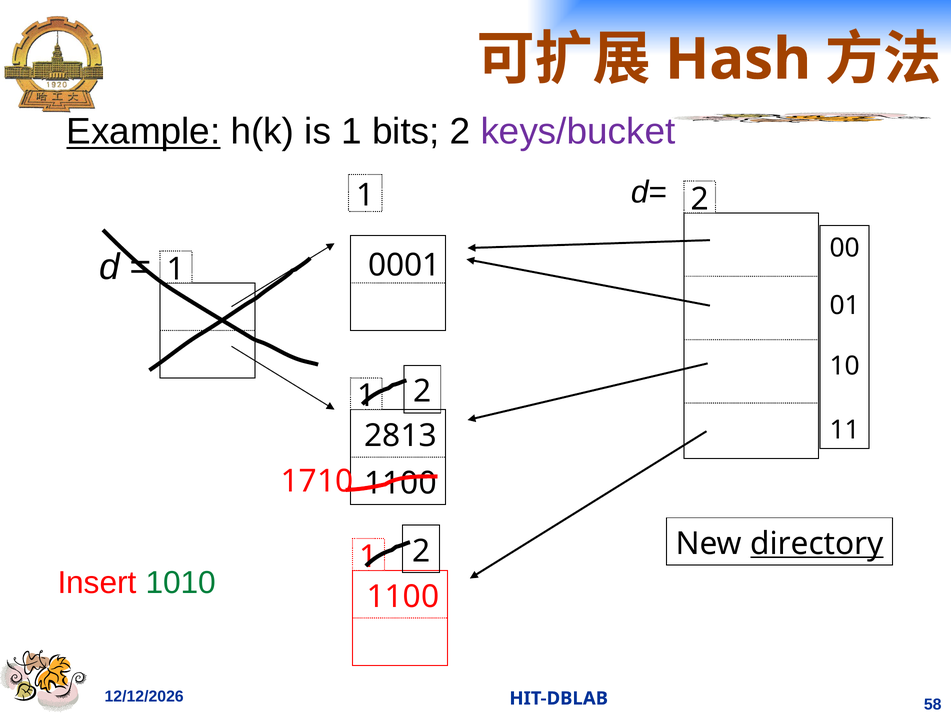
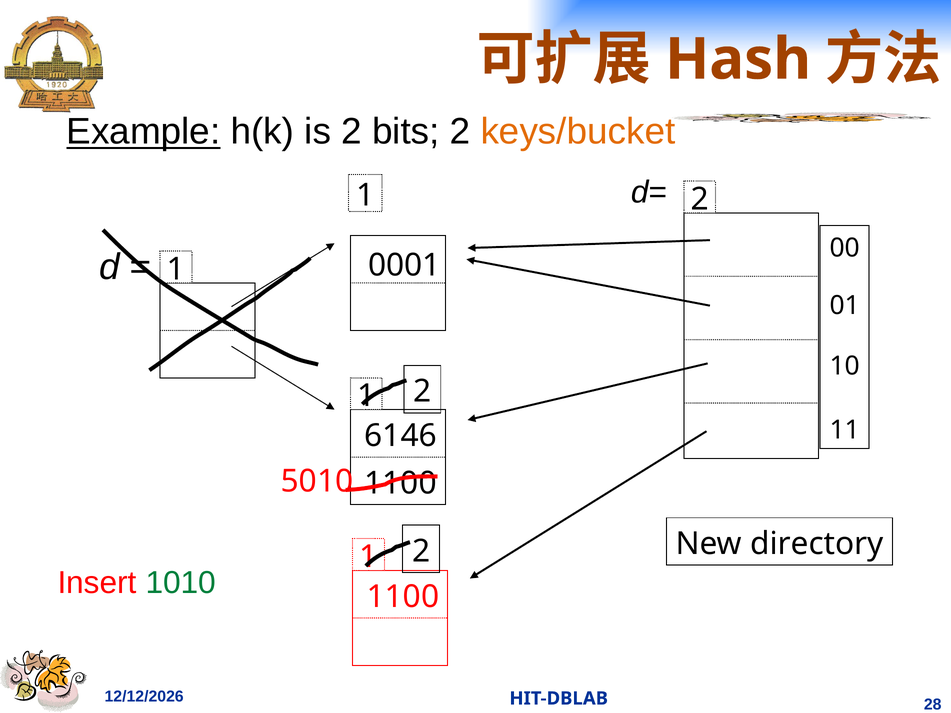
is 1: 1 -> 2 (351, 132)
keys/bucket colour: purple -> orange (578, 132)
2813: 2813 -> 6146 (401, 436)
1710: 1710 -> 5010 (317, 481)
directory underline: present -> none (817, 544)
58: 58 -> 28 (933, 705)
